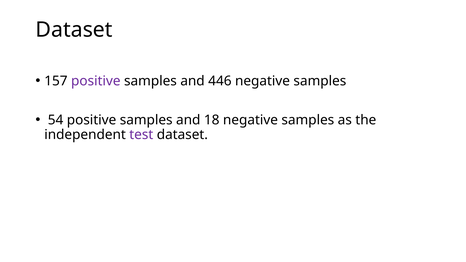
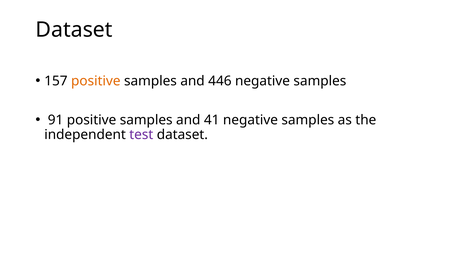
positive colour: purple -> orange (96, 81)
54: 54 -> 91 (56, 120)
18: 18 -> 41 (212, 120)
